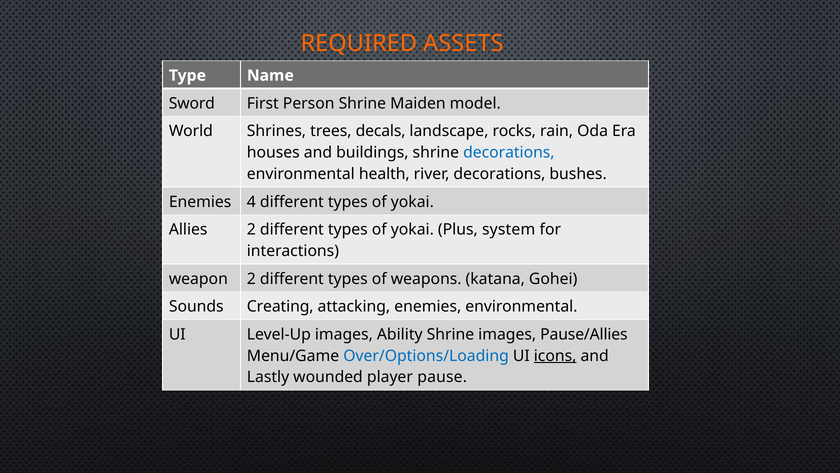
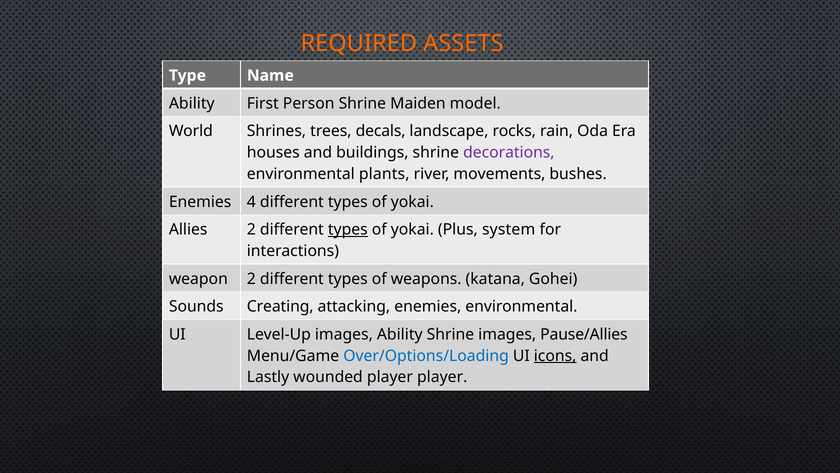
Sword: Sword -> Ability (192, 103)
decorations colour: blue -> purple (509, 152)
health: health -> plants (384, 174)
river decorations: decorations -> movements (499, 174)
types underline: none -> present (348, 229)
player pause: pause -> player (442, 377)
